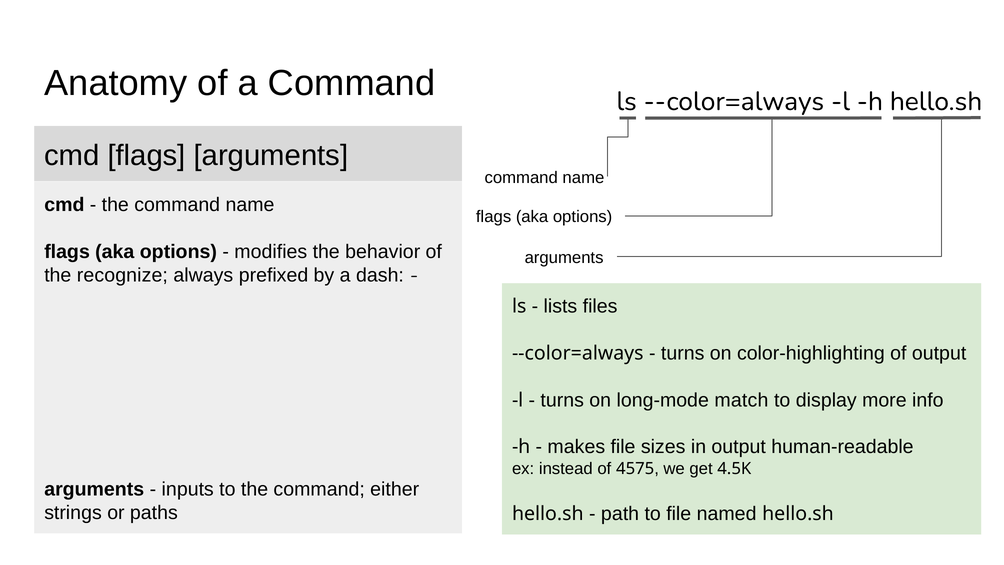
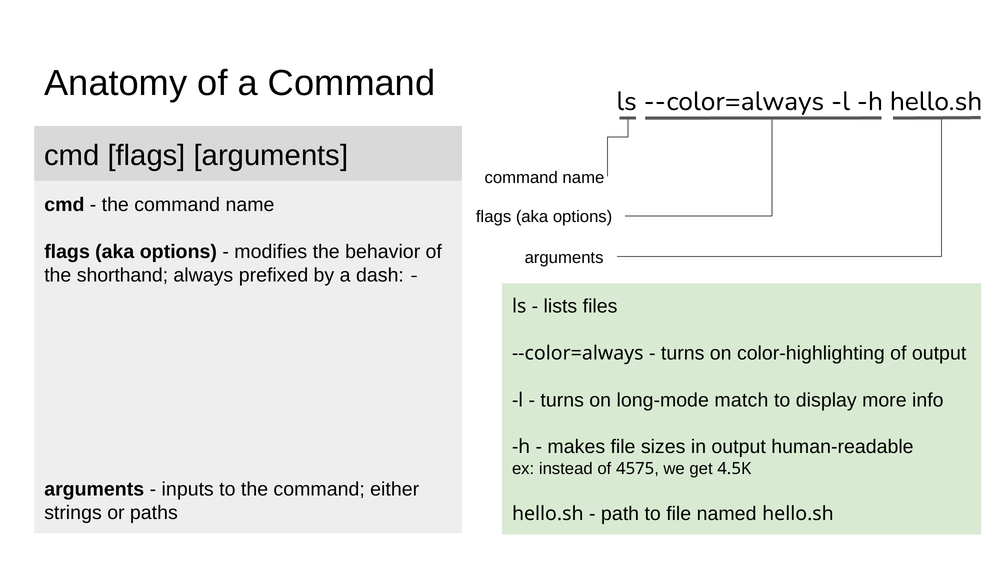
recognize: recognize -> shorthand (122, 275)
